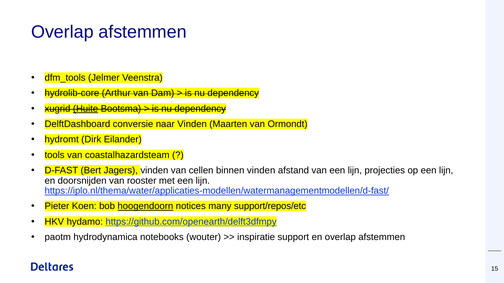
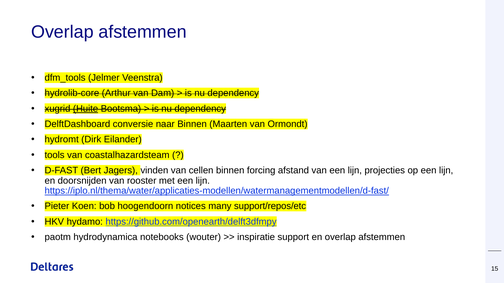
naar Vinden: Vinden -> Binnen (192, 124)
binnen vinden: vinden -> forcing (261, 171)
hoogendoorn underline: present -> none (145, 207)
